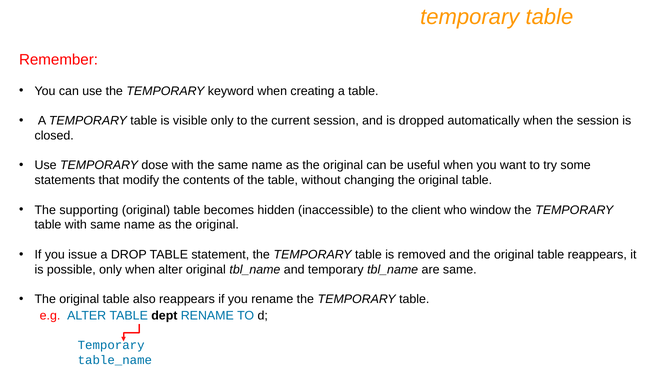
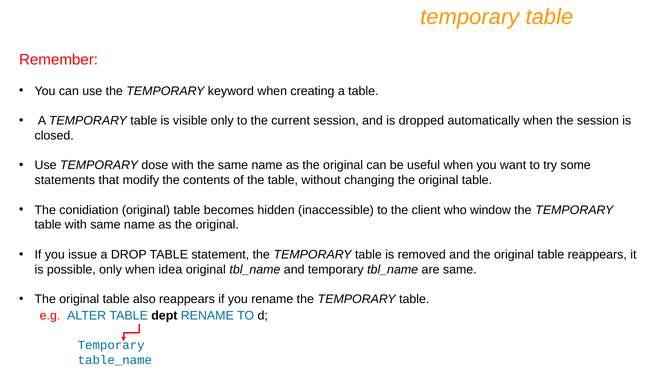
supporting: supporting -> conidiation (89, 210)
when alter: alter -> idea (170, 269)
